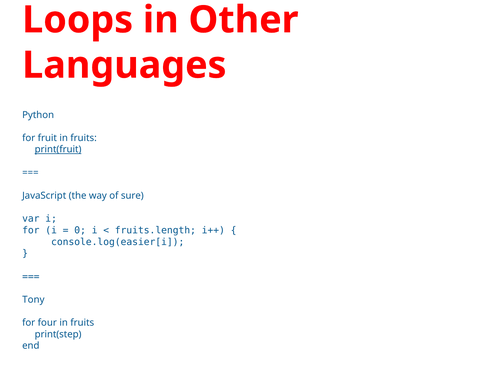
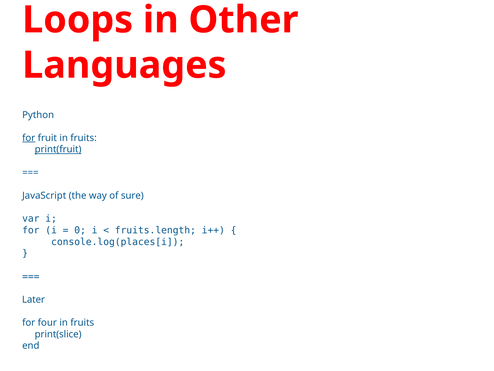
for underline: none -> present (29, 138)
console.log(easier[i: console.log(easier[i -> console.log(places[i (118, 242)
Tony: Tony -> Later (33, 299)
print(step: print(step -> print(slice (58, 334)
